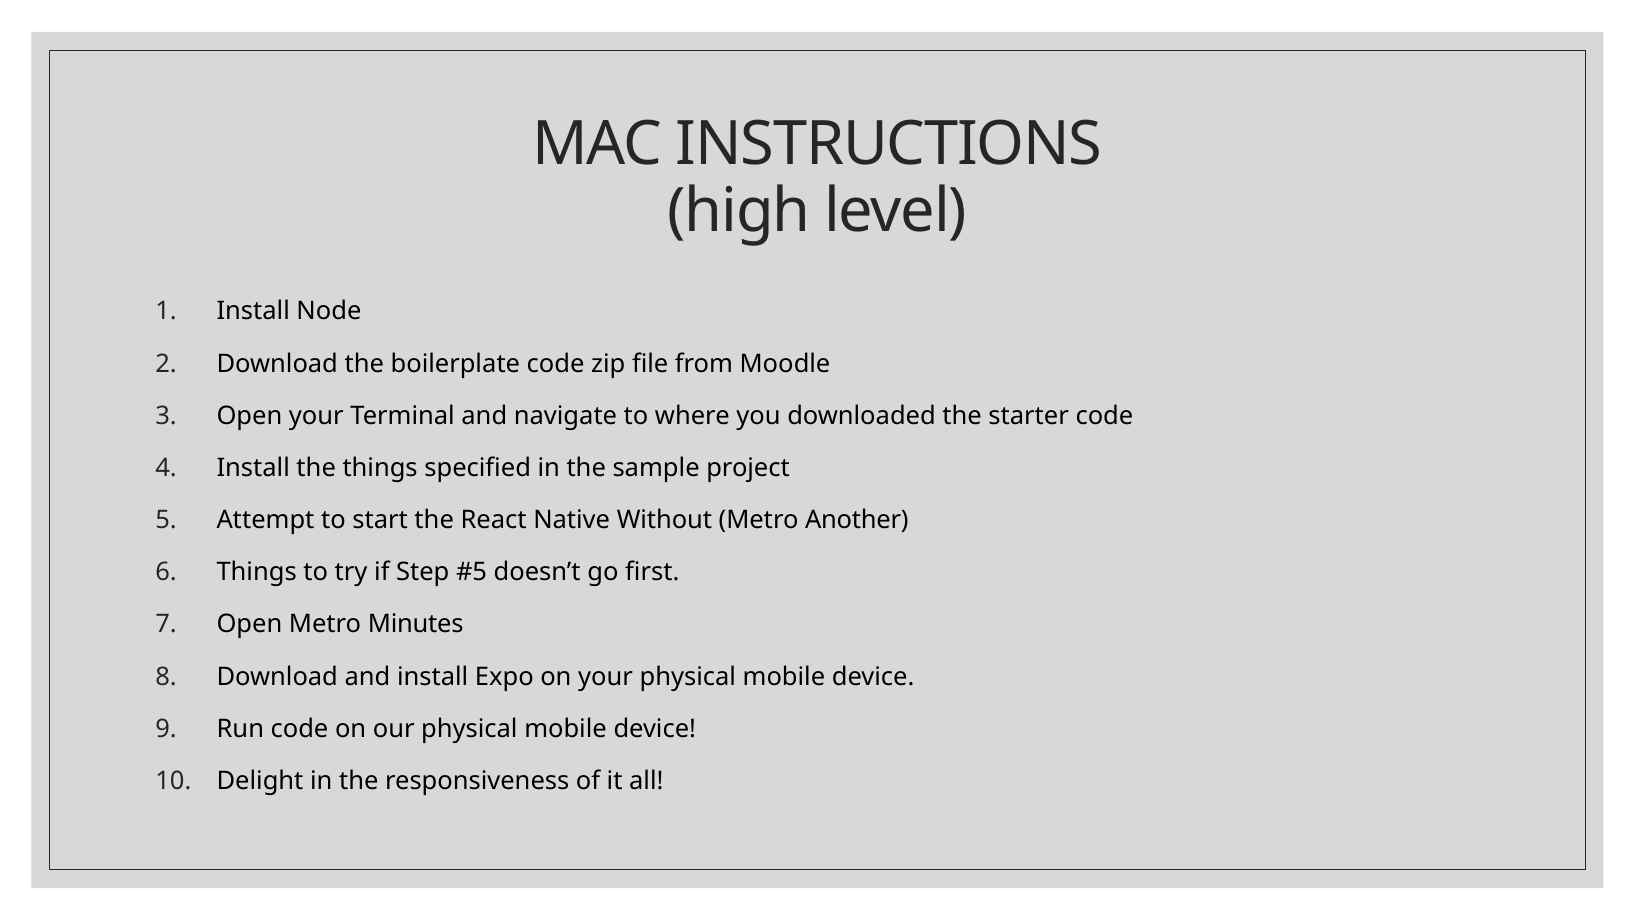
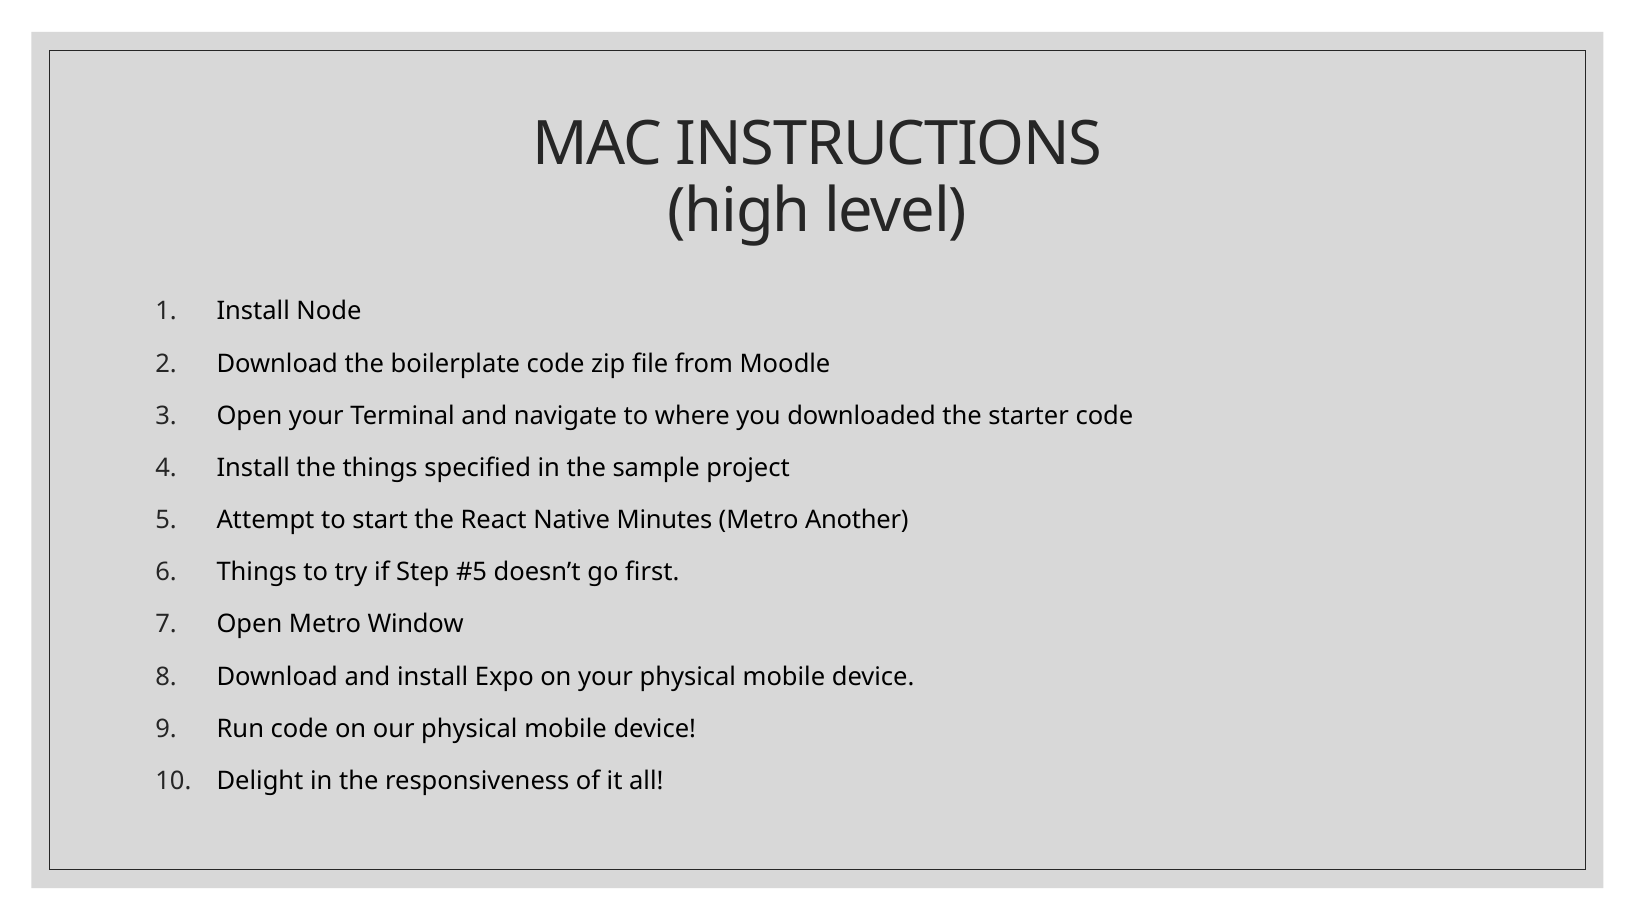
Without: Without -> Minutes (665, 520)
Minutes: Minutes -> Window (416, 624)
